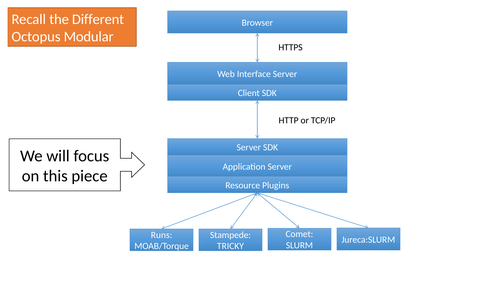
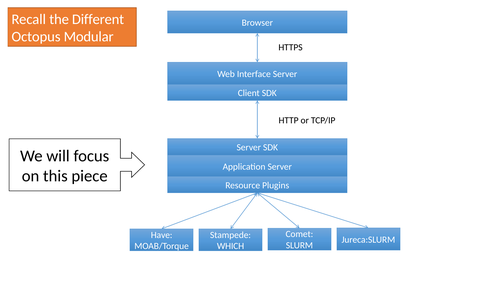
Runs: Runs -> Have (162, 235)
TRICKY: TRICKY -> WHICH (231, 246)
